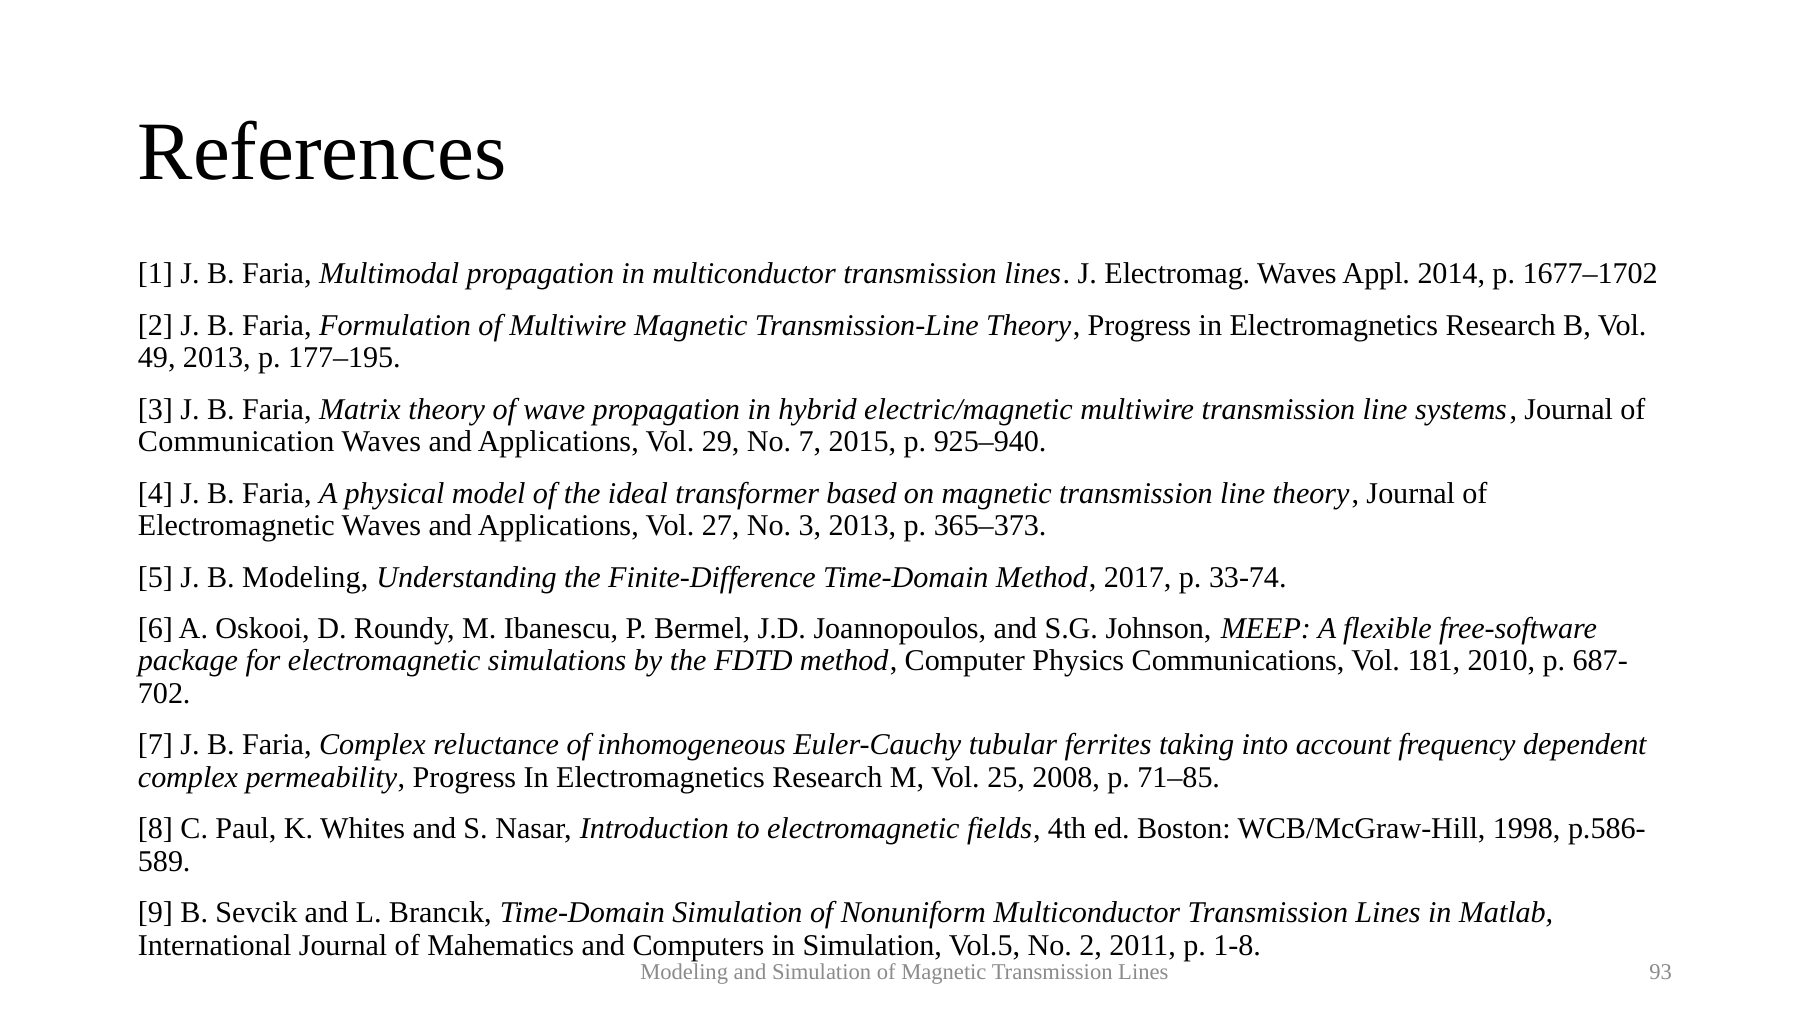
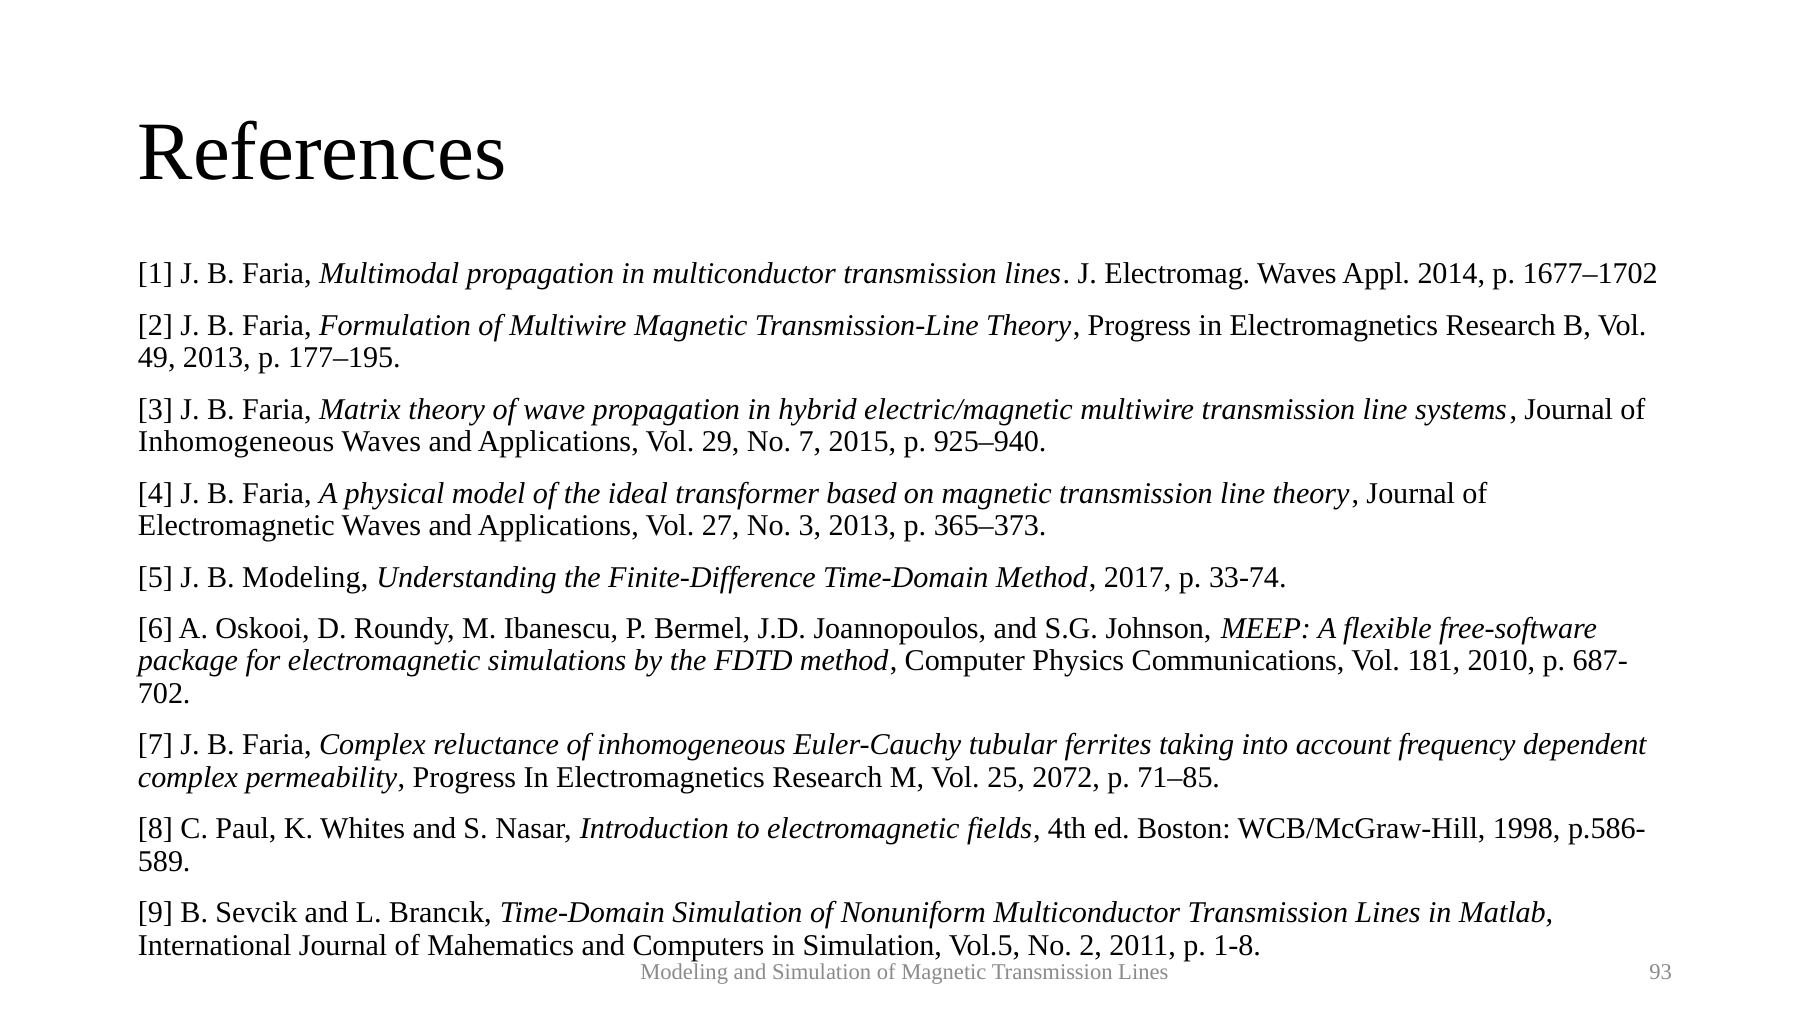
Communication: Communication -> Inhomogeneous (236, 442)
2008: 2008 -> 2072 (1066, 778)
